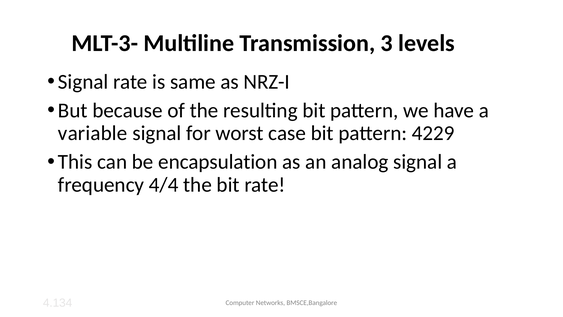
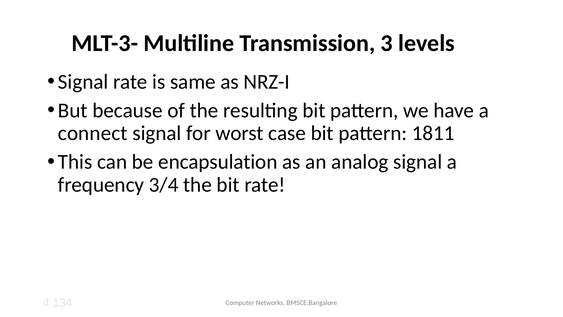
variable: variable -> connect (93, 133)
4229: 4229 -> 1811 (433, 133)
4/4: 4/4 -> 3/4 (164, 185)
